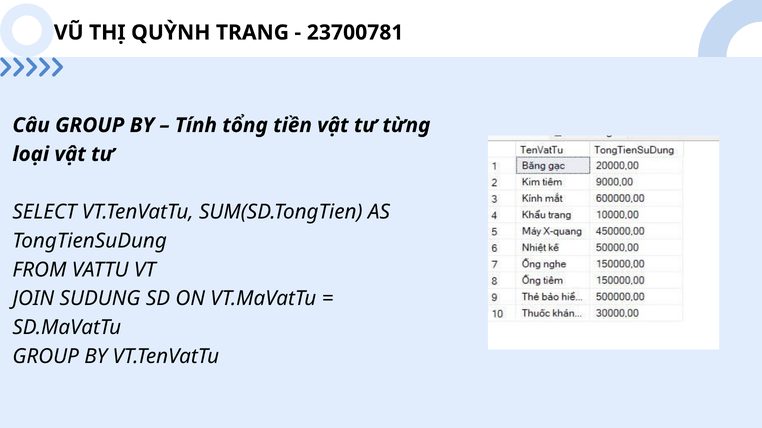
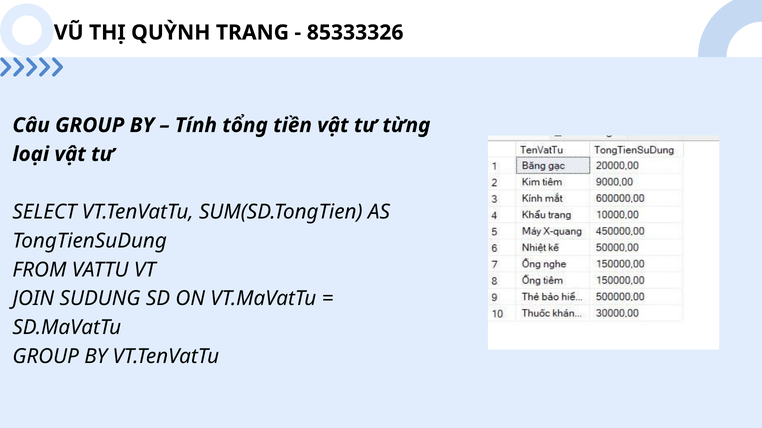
23700781: 23700781 -> 85333326 (355, 33)
